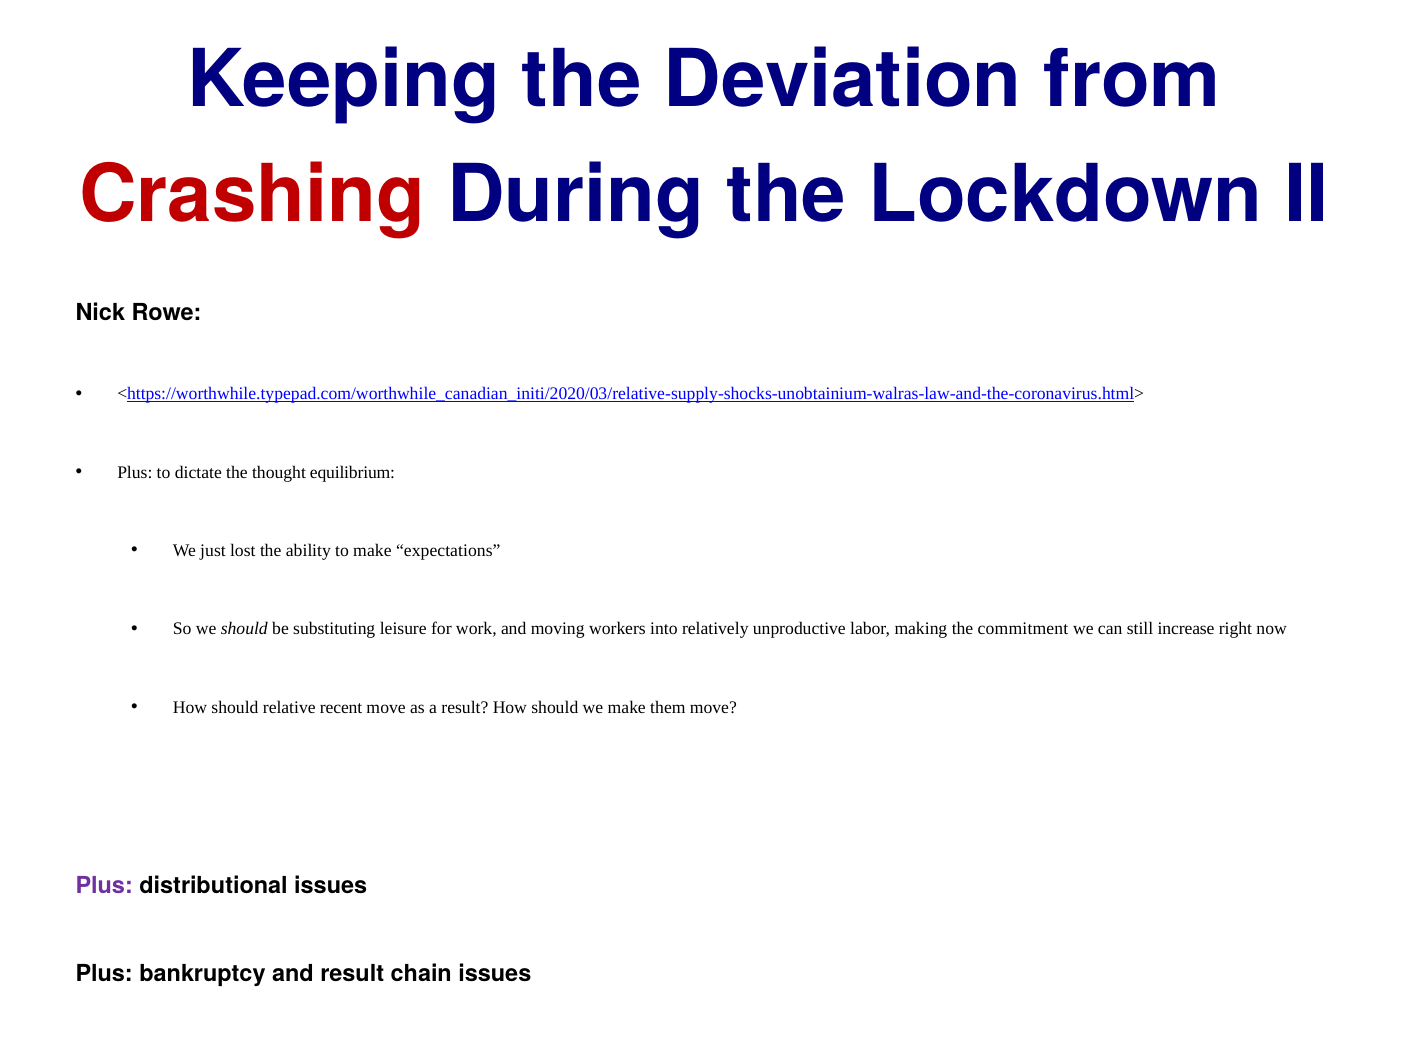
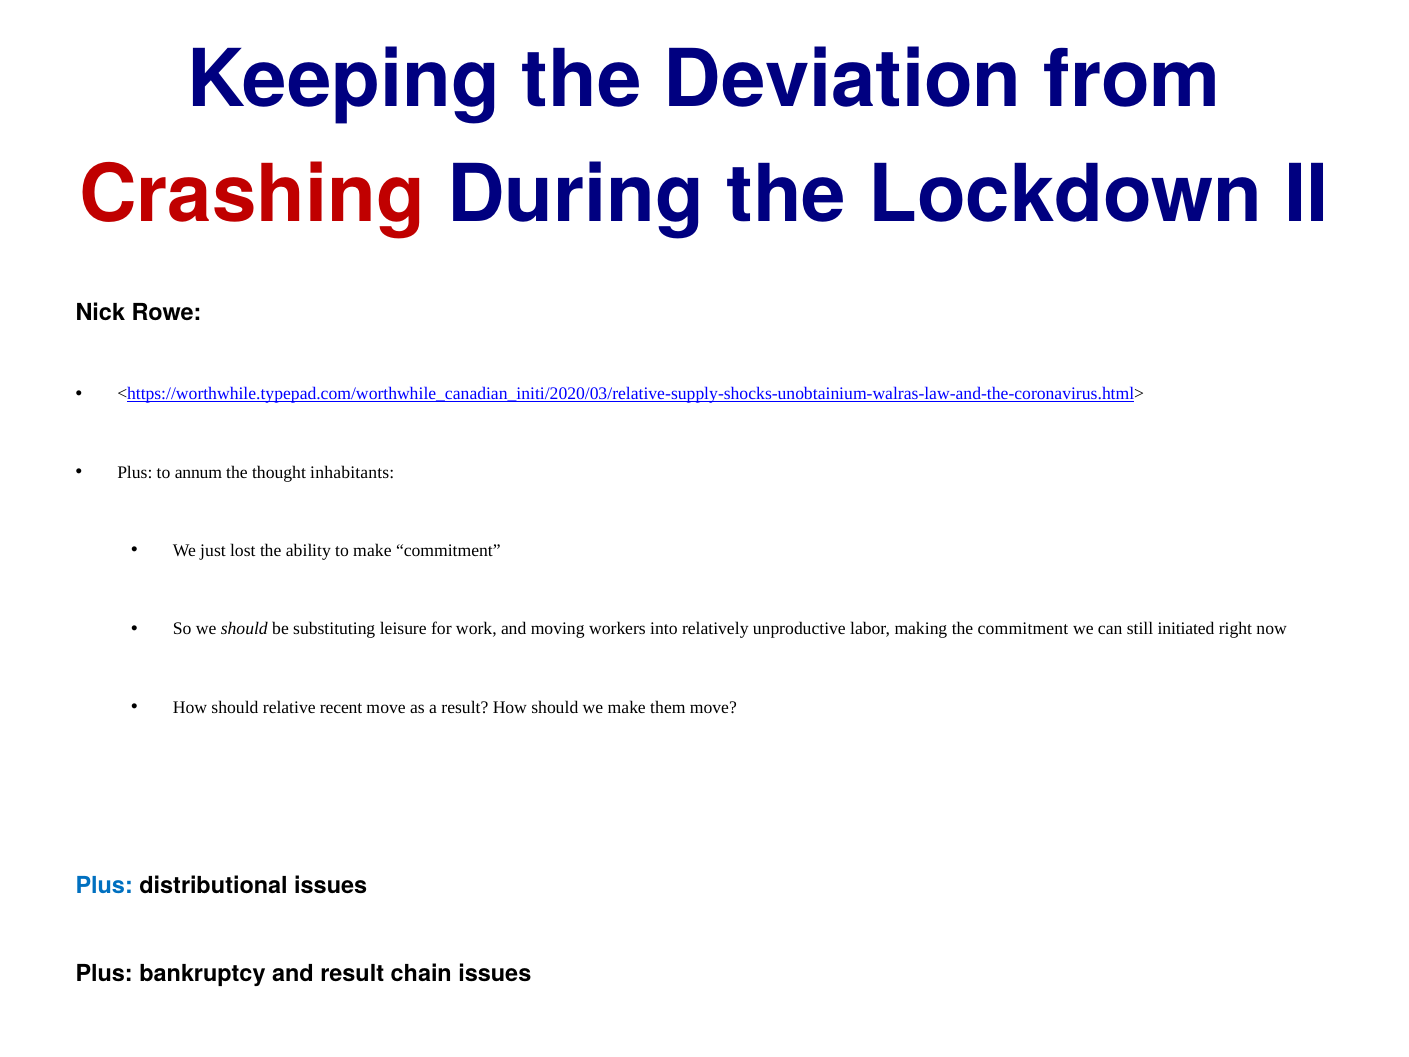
dictate: dictate -> annum (198, 472)
equilibrium: equilibrium -> inhabitants (352, 472)
make expectations: expectations -> commitment (448, 551)
increase: increase -> initiated (1186, 629)
Plus colour: purple -> blue (104, 886)
